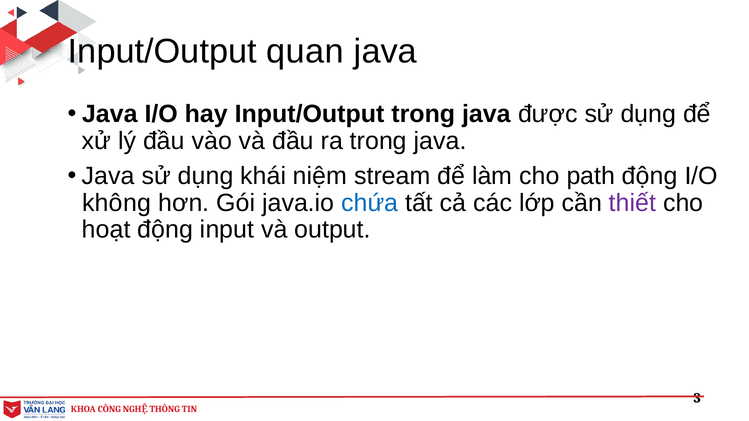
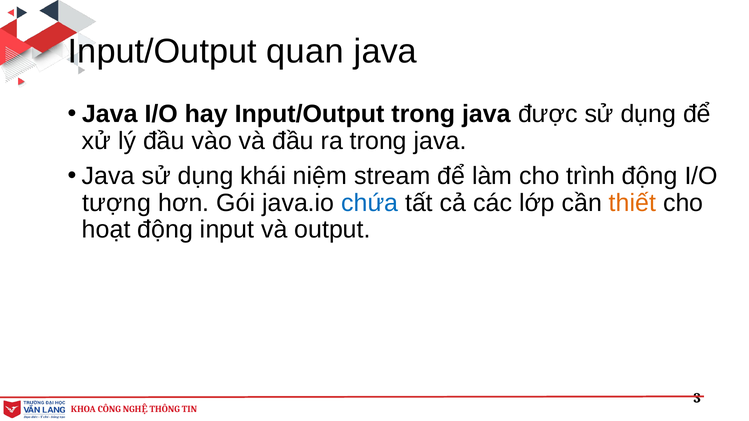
path: path -> trình (591, 176)
không: không -> tượng (117, 203)
thiết colour: purple -> orange (633, 203)
